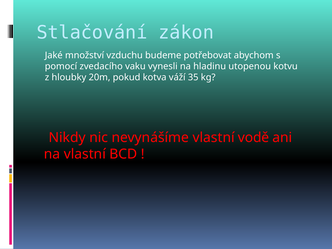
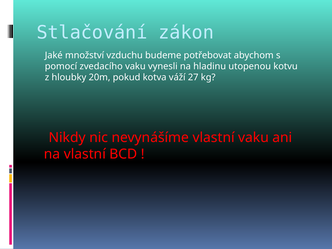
35: 35 -> 27 (193, 77)
vlastní vodě: vodě -> vaku (254, 138)
